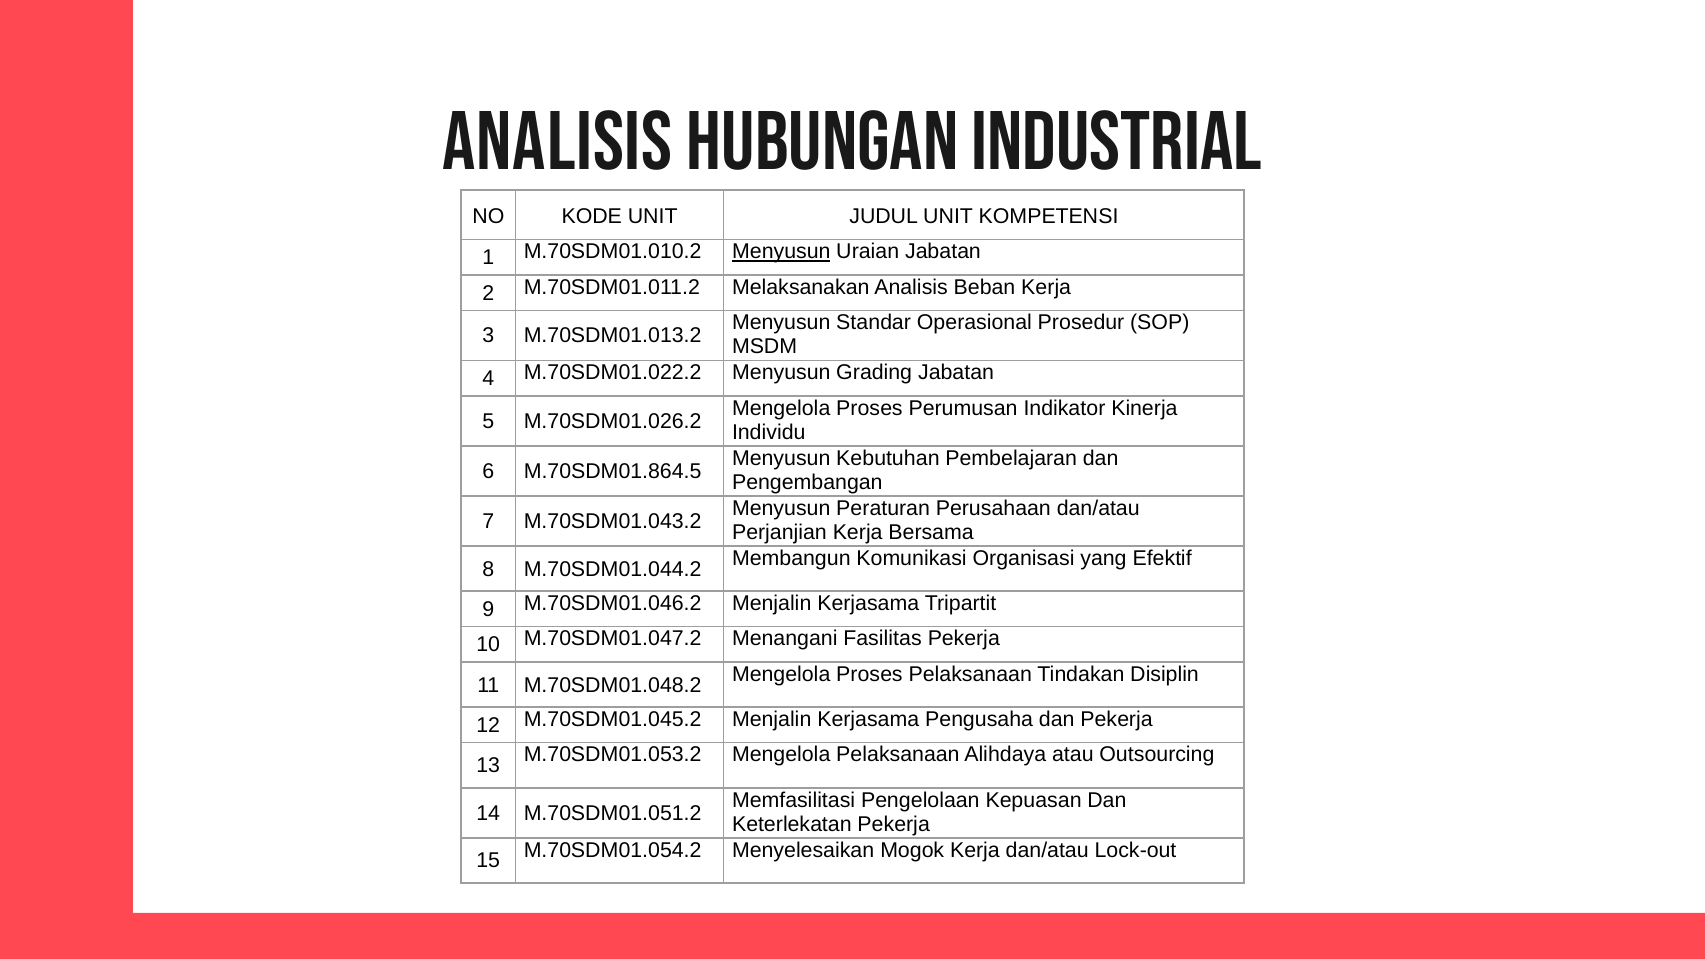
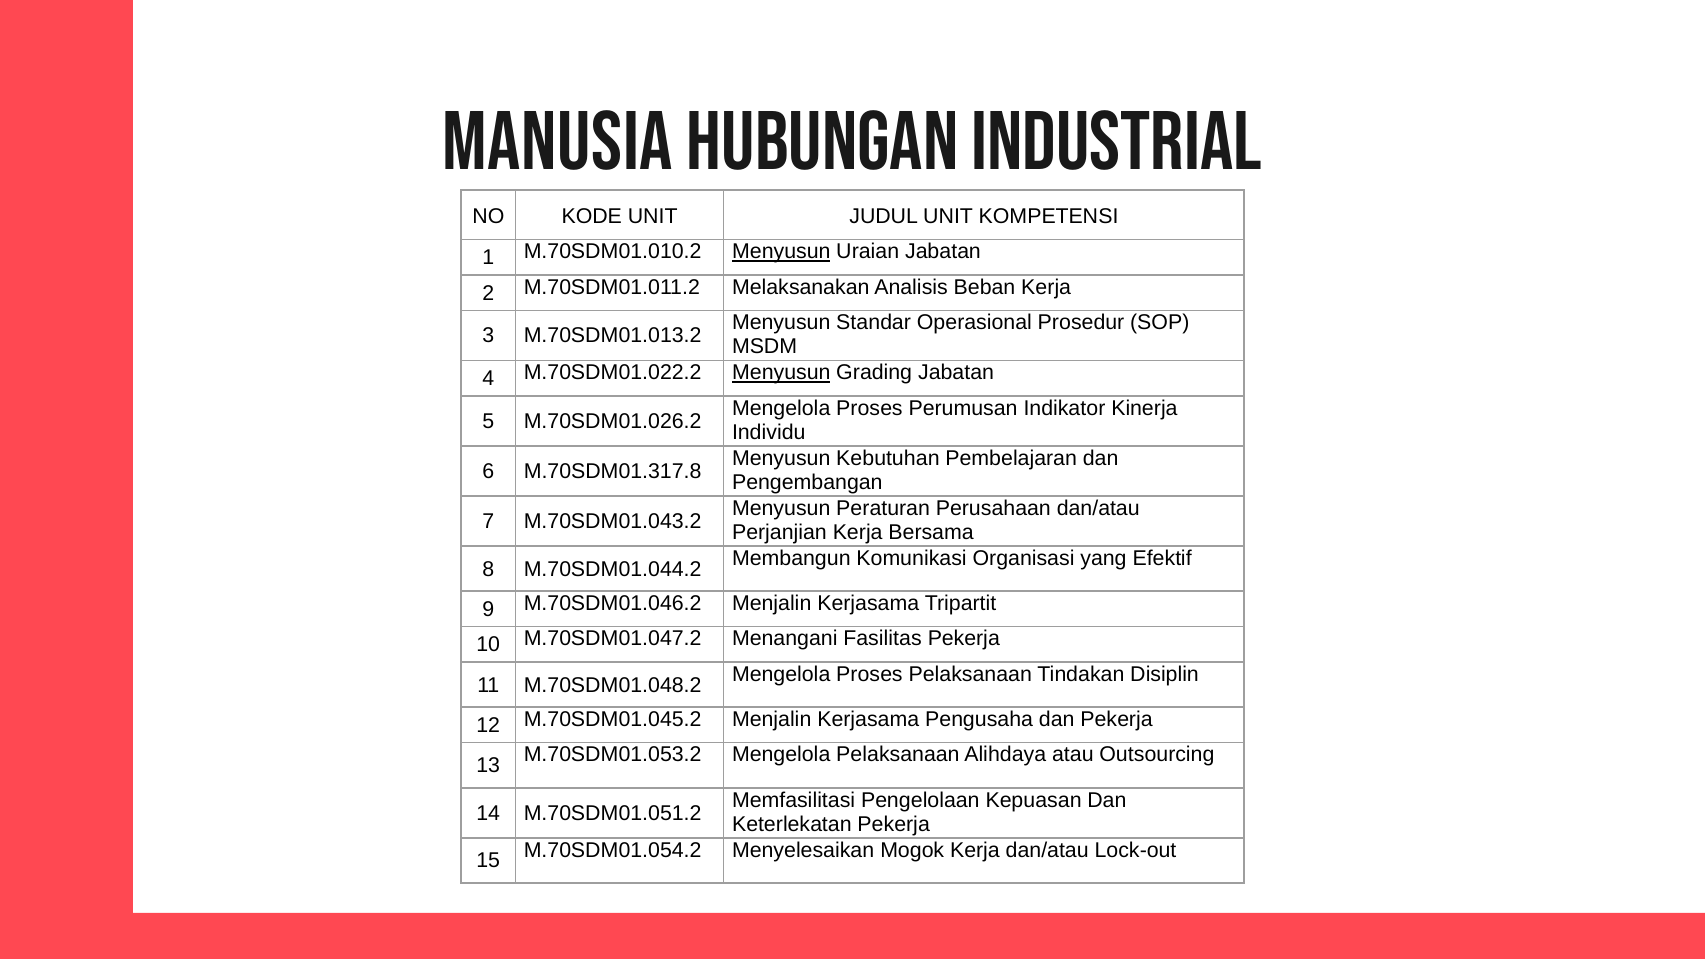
Analisis: Analisis -> Manusia (558, 142)
Menyusun underline: none -> present (781, 373)
M.70SDM01.864.5: M.70SDM01.864.5 -> M.70SDM01.317.8 (613, 471)
